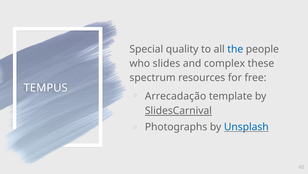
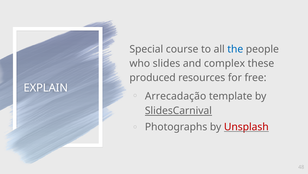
quality: quality -> course (182, 49)
spectrum: spectrum -> produced (153, 77)
TEMPUS: TEMPUS -> EXPLAIN (46, 88)
Unsplash colour: blue -> red (246, 126)
